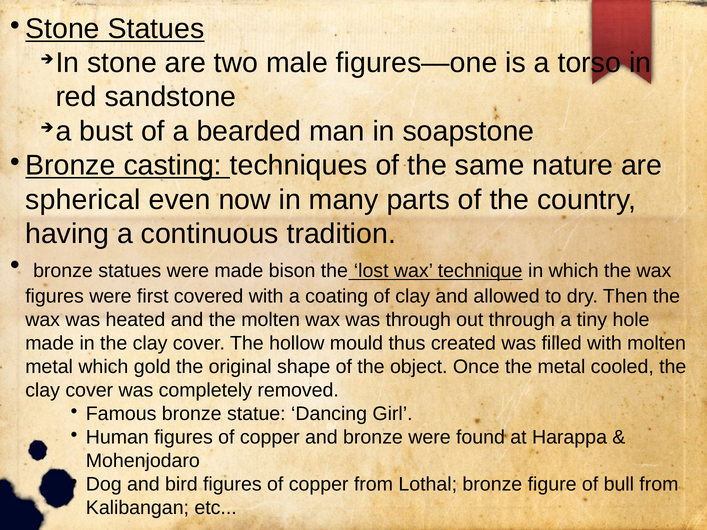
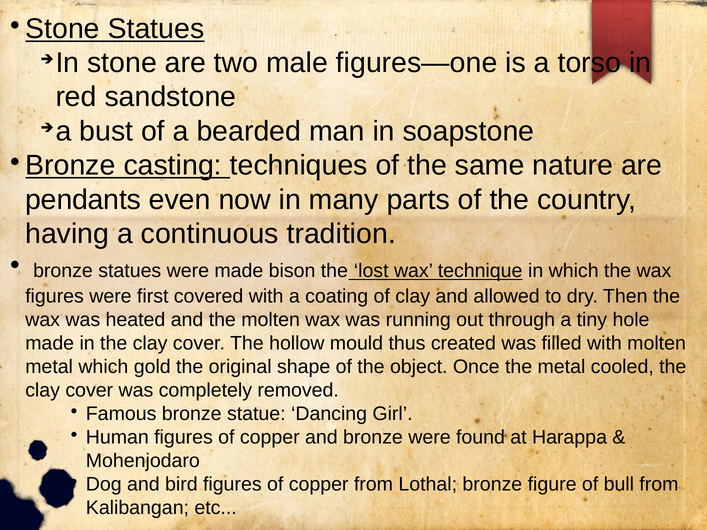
spherical: spherical -> pendants (83, 200)
was through: through -> running (418, 320)
